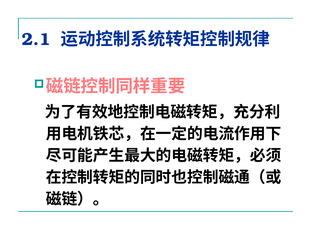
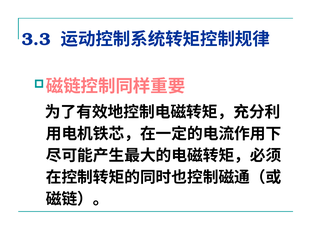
2.1: 2.1 -> 3.3 (36, 40)
